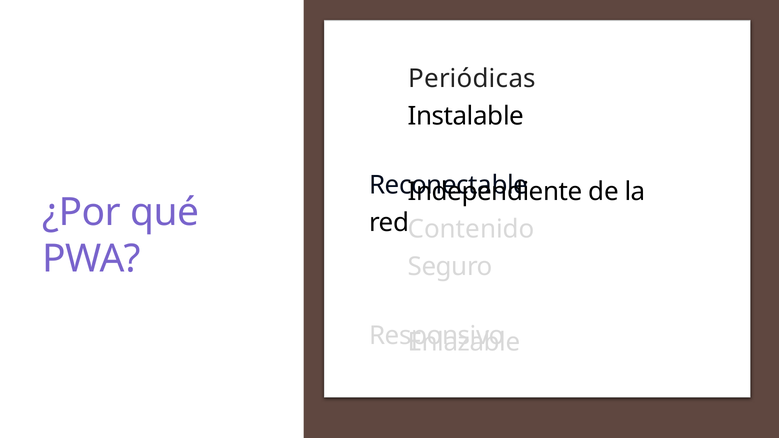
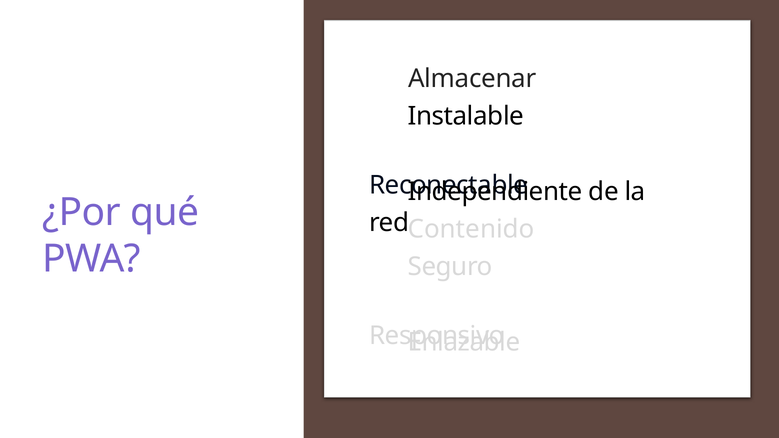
Periódicas: Periódicas -> Almacenar (472, 79)
